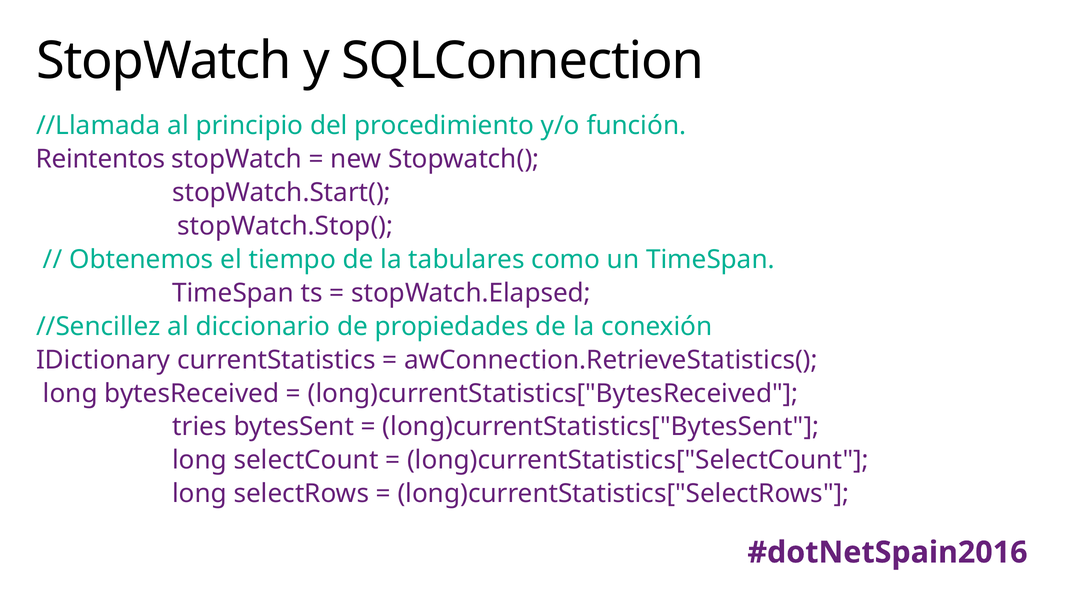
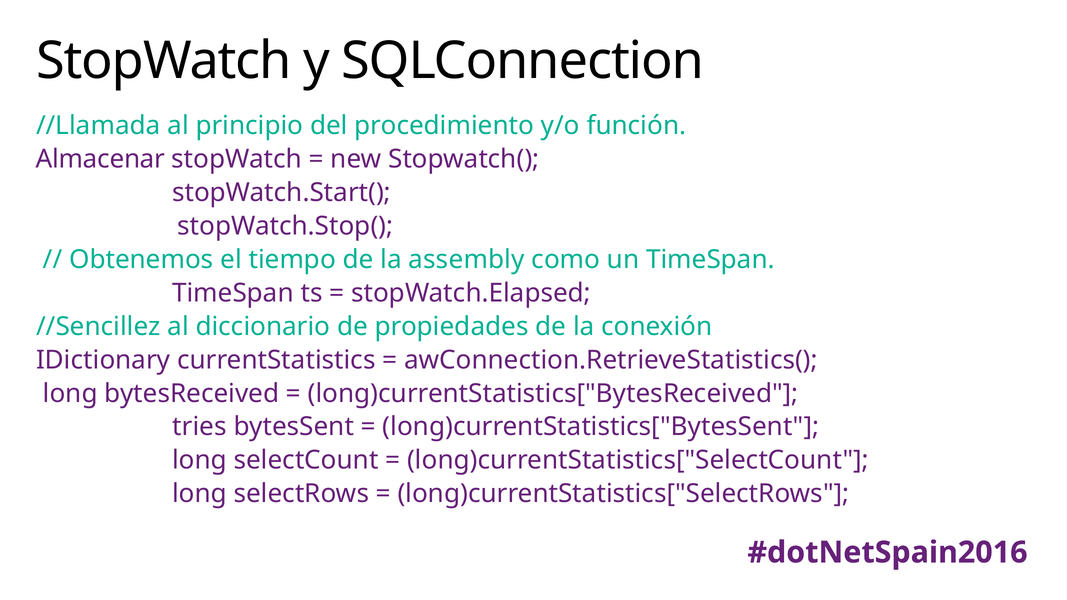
Reintentos: Reintentos -> Almacenar (100, 159)
tabulares: tabulares -> assembly (467, 260)
